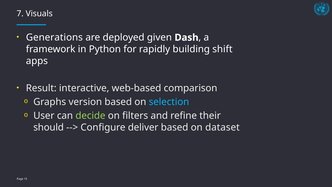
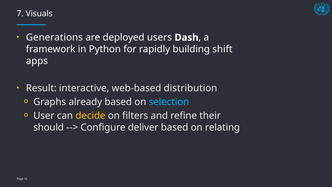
given: given -> users (159, 37)
comparison: comparison -> distribution (190, 88)
version: version -> already (85, 102)
decide colour: light green -> yellow (90, 115)
dataset: dataset -> relating (223, 127)
